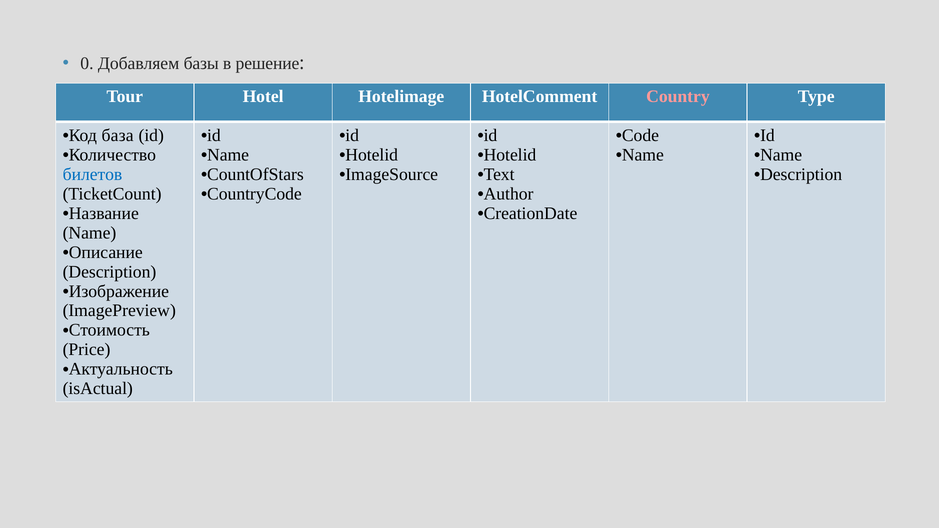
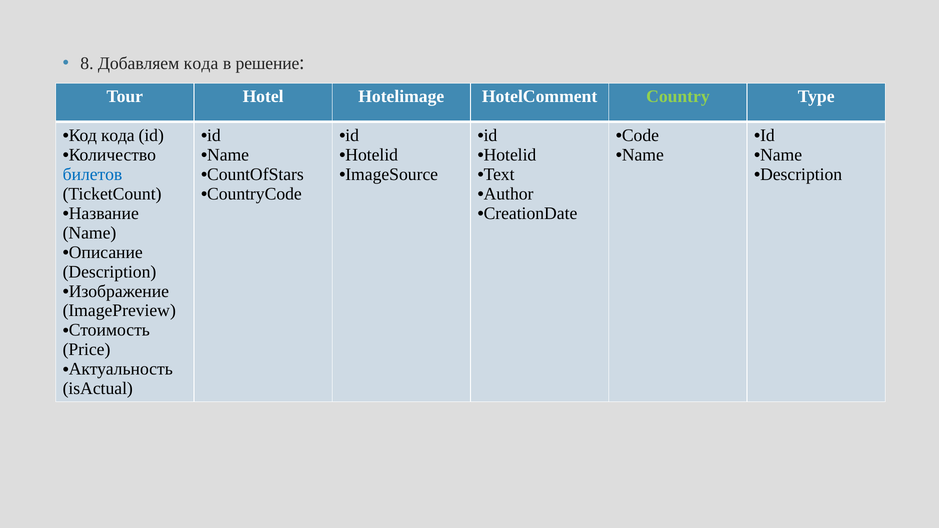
0: 0 -> 8 (87, 63)
Добавляем базы: базы -> кода (201, 63)
Country colour: pink -> light green (678, 97)
Код база: база -> кода (118, 135)
